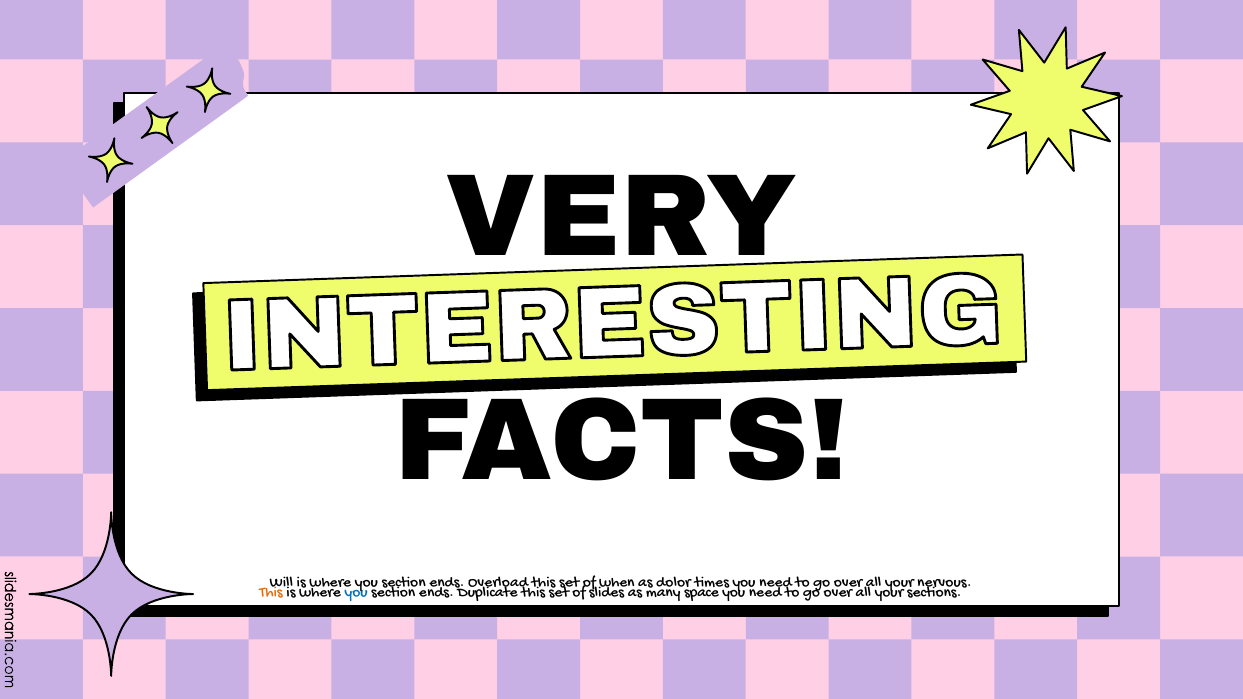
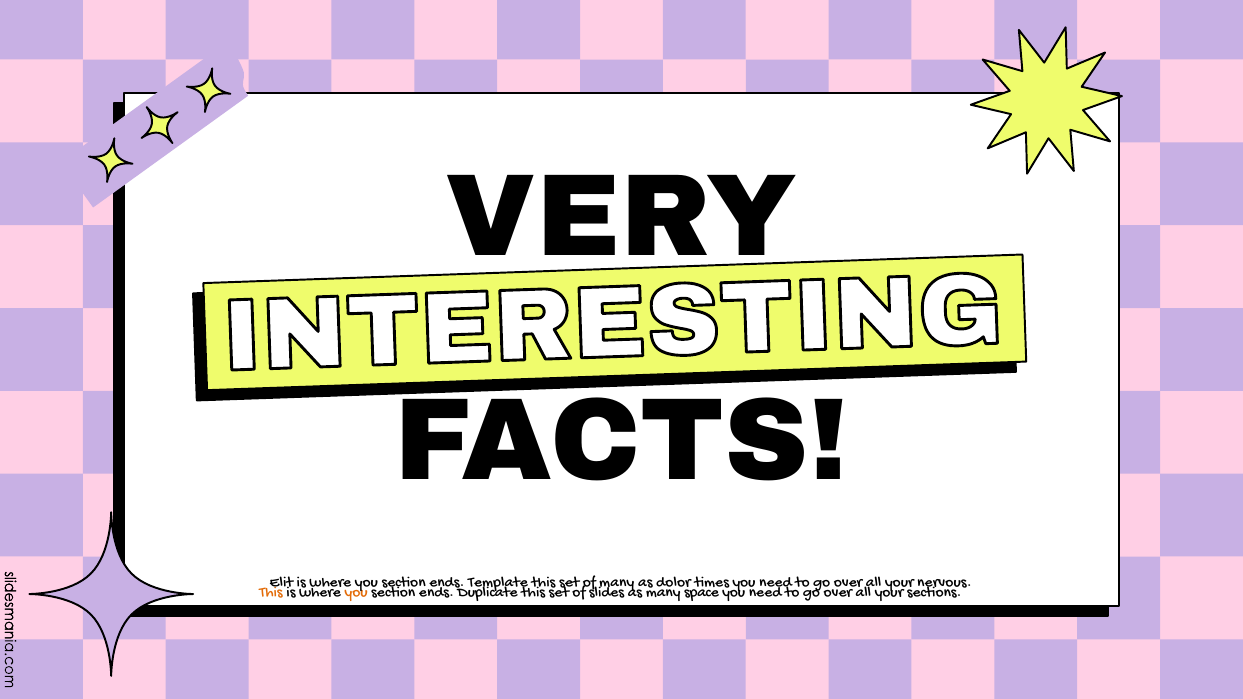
Will: Will -> Elit (281, 582)
Overload: Overload -> Template (498, 582)
of when: when -> many (617, 582)
you colour: blue -> orange (356, 592)
